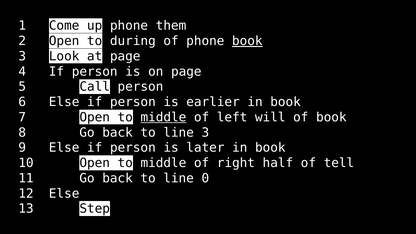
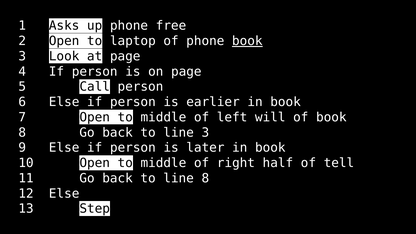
Come: Come -> Asks (64, 26)
them: them -> free (171, 26)
during: during -> laptop (133, 41)
middle underline: present -> none (163, 117)
line 0: 0 -> 8 (205, 178)
